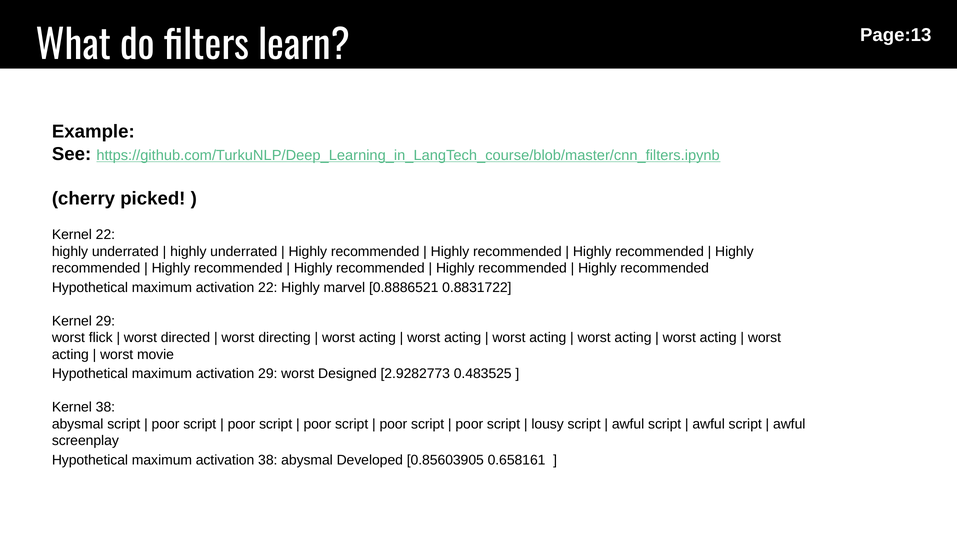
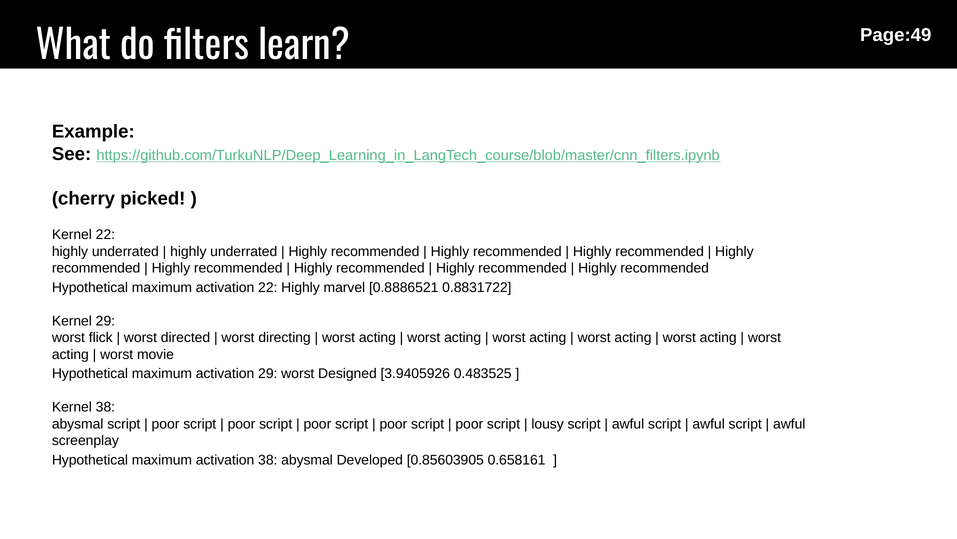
Page:13: Page:13 -> Page:49 (896, 35)
2.9282773: 2.9282773 -> 3.9405926 (415, 373)
